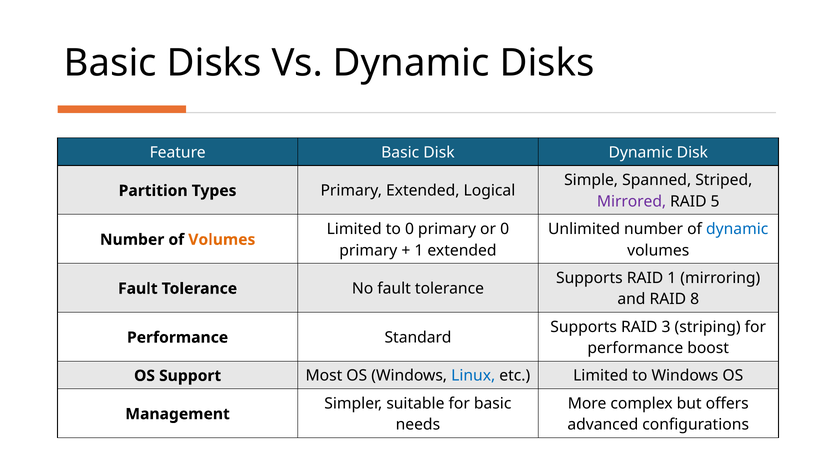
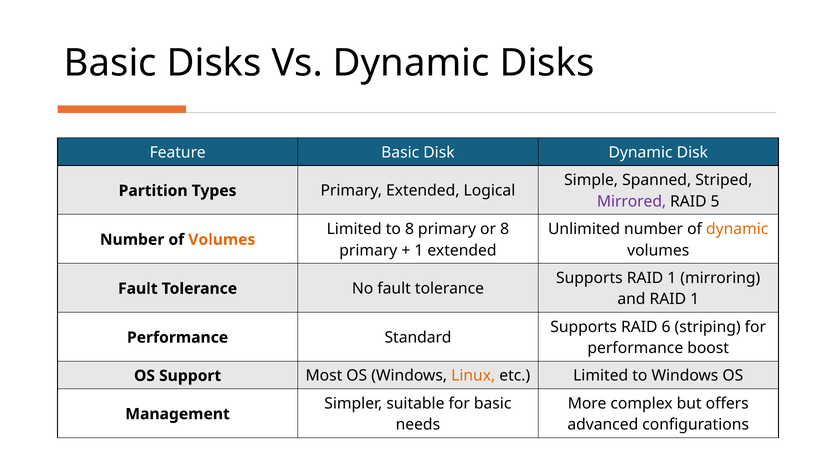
to 0: 0 -> 8 (409, 229)
or 0: 0 -> 8 (505, 229)
dynamic colour: blue -> orange (737, 229)
and RAID 8: 8 -> 1 (695, 299)
3: 3 -> 6 (666, 327)
Linux colour: blue -> orange (473, 376)
